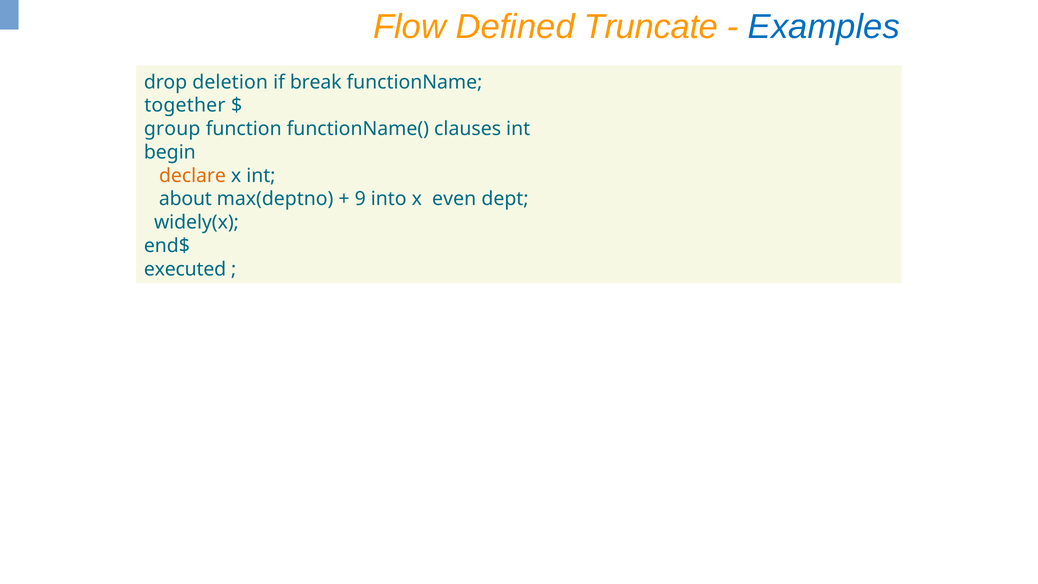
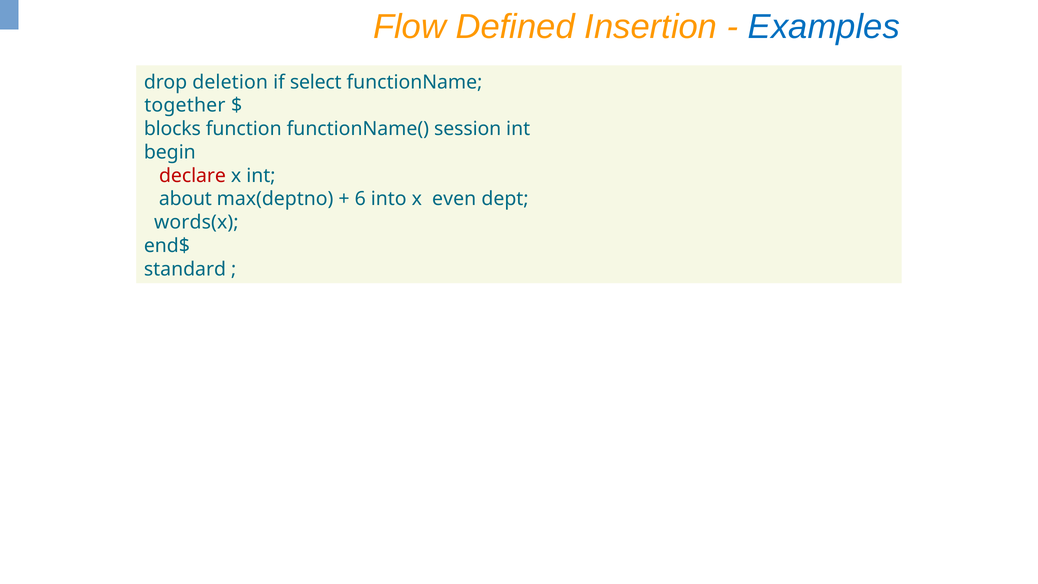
Truncate: Truncate -> Insertion (651, 27)
break: break -> select (316, 82)
group: group -> blocks (172, 129)
clauses: clauses -> session (468, 129)
declare colour: orange -> red (192, 176)
9: 9 -> 6 (360, 199)
widely(x: widely(x -> words(x (196, 222)
executed: executed -> standard (185, 269)
